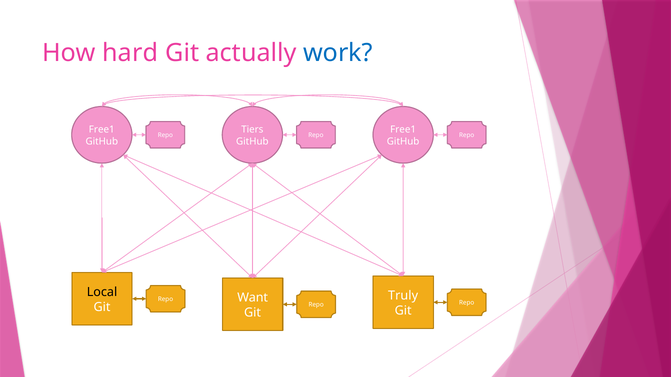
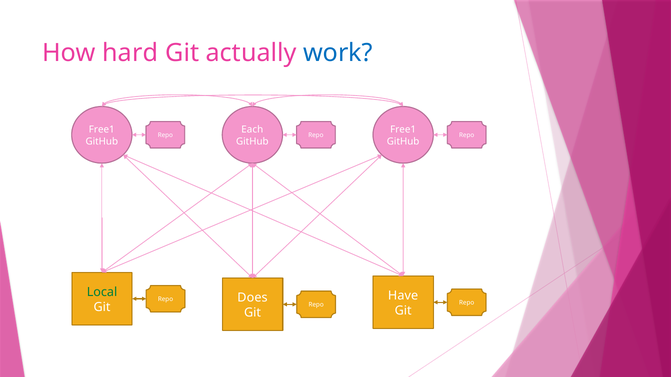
Tiers: Tiers -> Each (252, 130)
Local colour: black -> green (102, 292)
Truly: Truly -> Have (403, 296)
Want: Want -> Does (253, 298)
